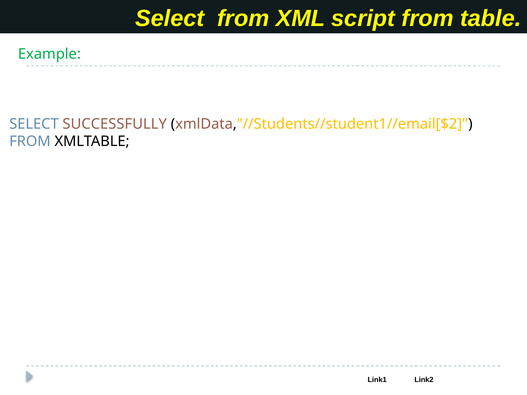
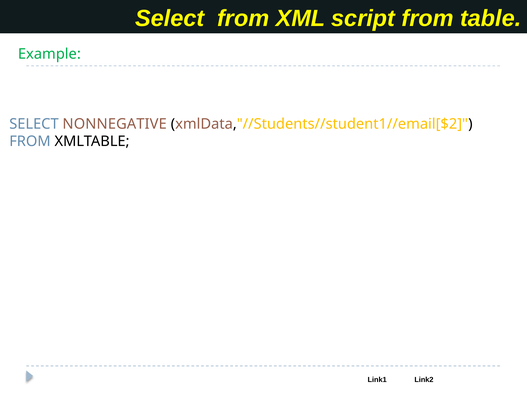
SUCCESSFULLY: SUCCESSFULLY -> NONNEGATIVE (115, 124)
